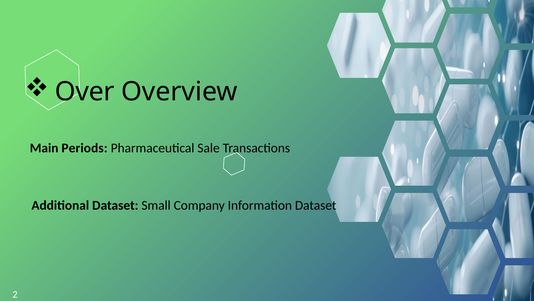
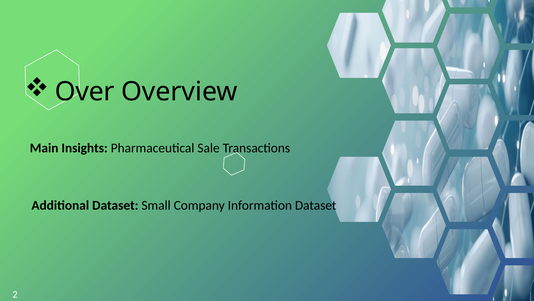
Periods: Periods -> Insights (85, 148)
